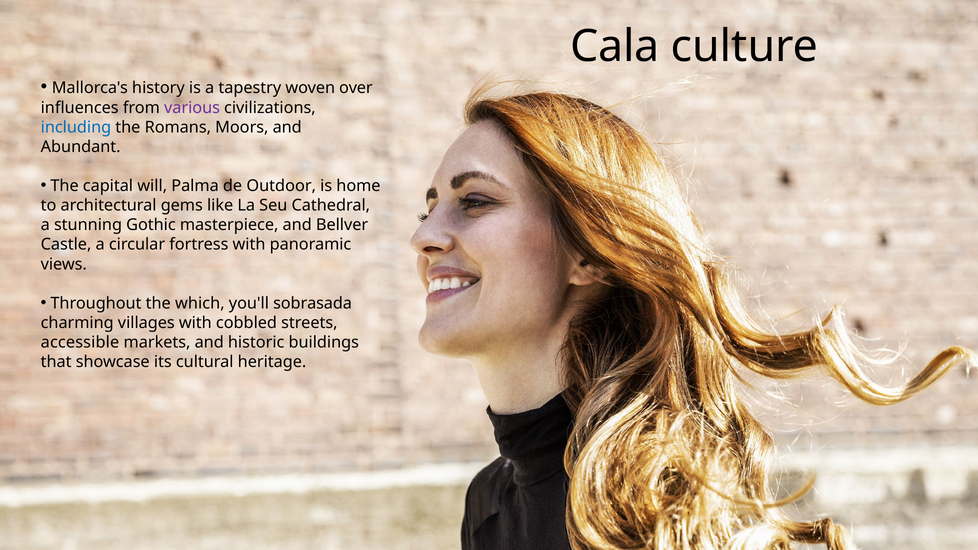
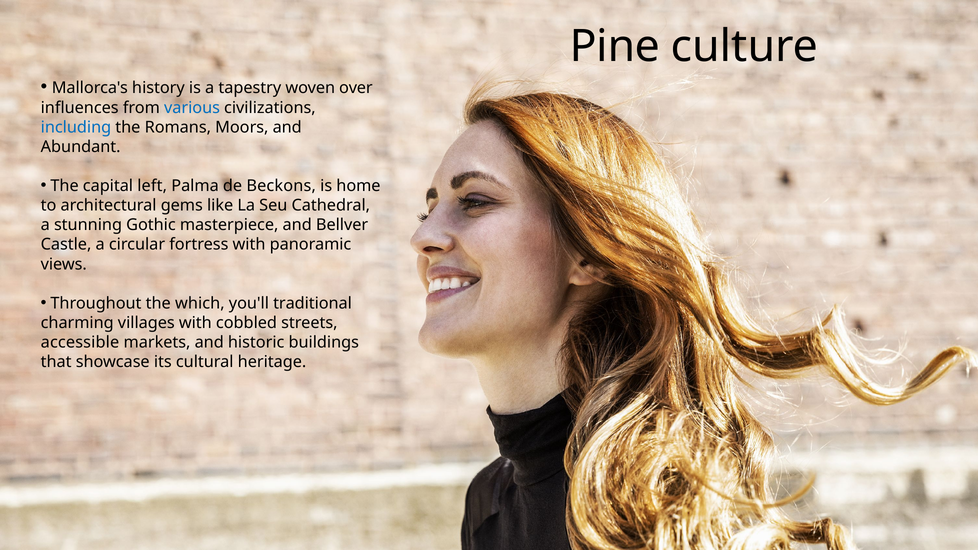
Cala: Cala -> Pine (615, 47)
various colour: purple -> blue (192, 108)
will: will -> left (152, 186)
Outdoor: Outdoor -> Beckons (281, 186)
sobrasada: sobrasada -> traditional (313, 303)
